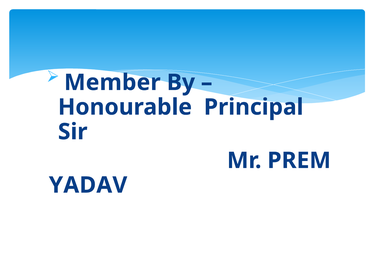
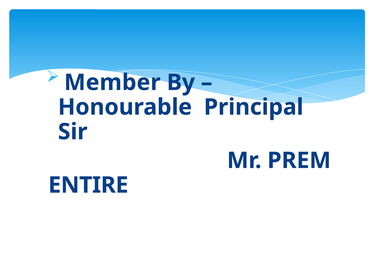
YADAV: YADAV -> ENTIRE (88, 185)
